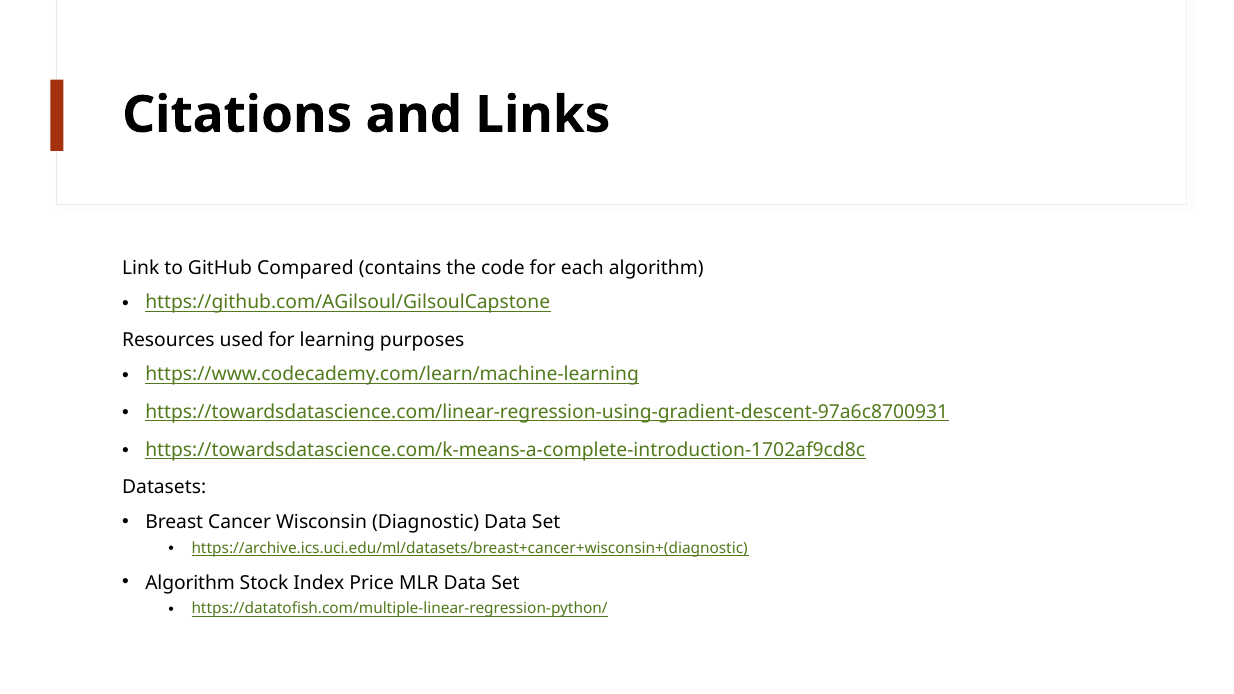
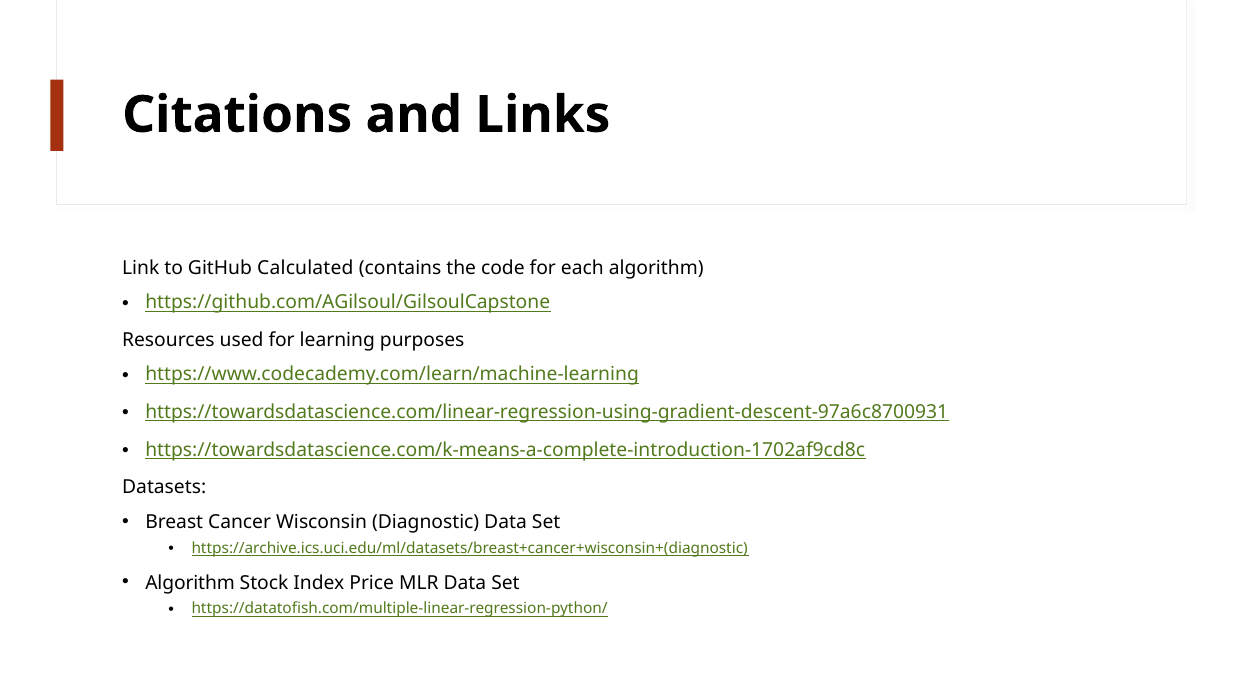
Compared: Compared -> Calculated (305, 268)
